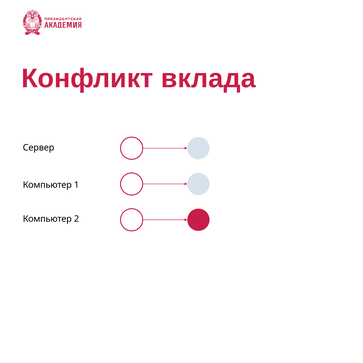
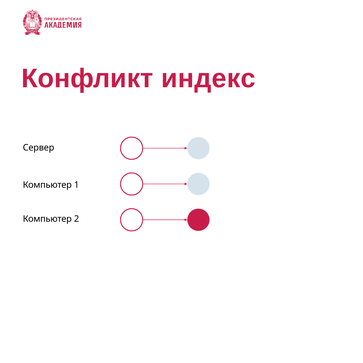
вклада: вклада -> индекс (208, 79)
